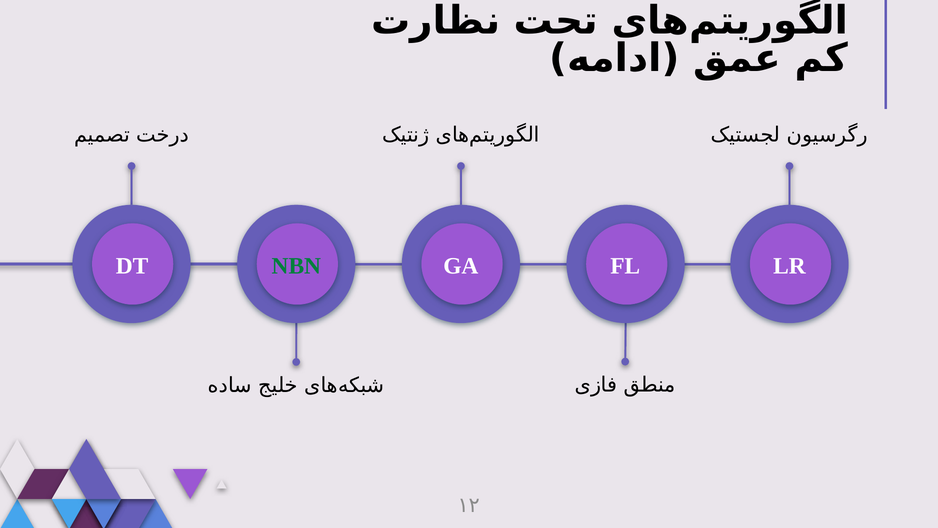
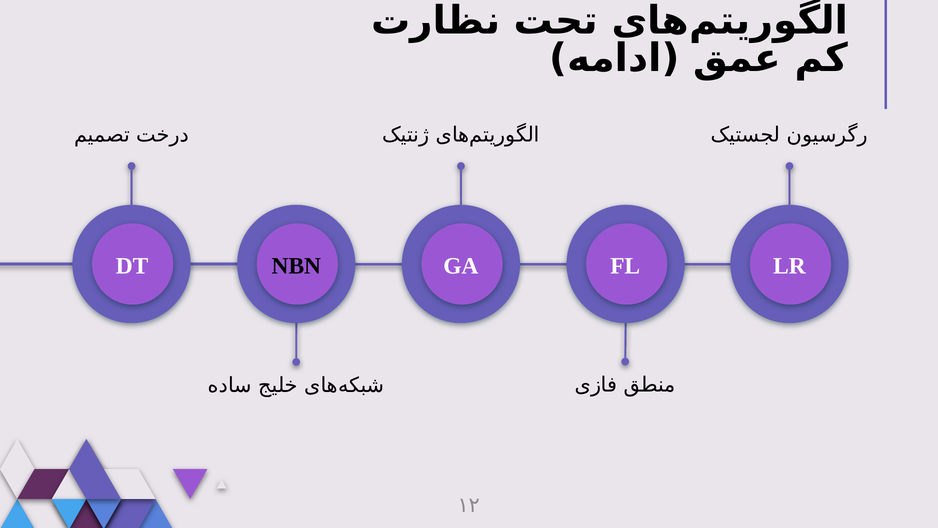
NBN colour: green -> black (296, 266)
